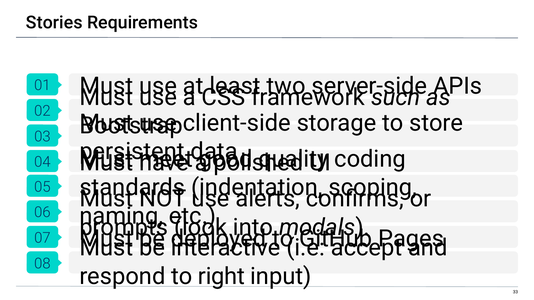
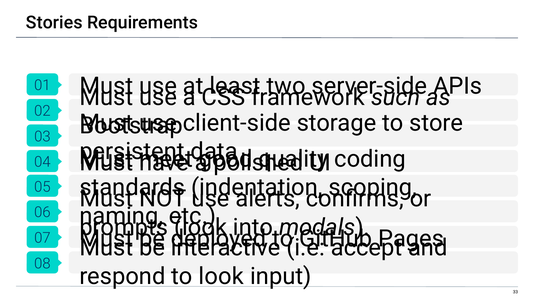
to right: right -> look (221, 277)
